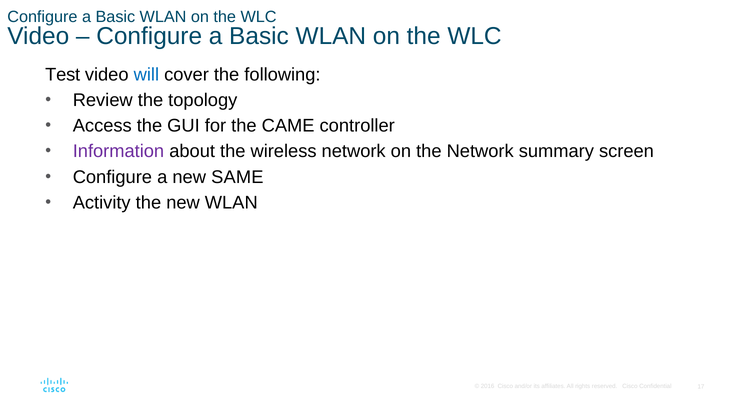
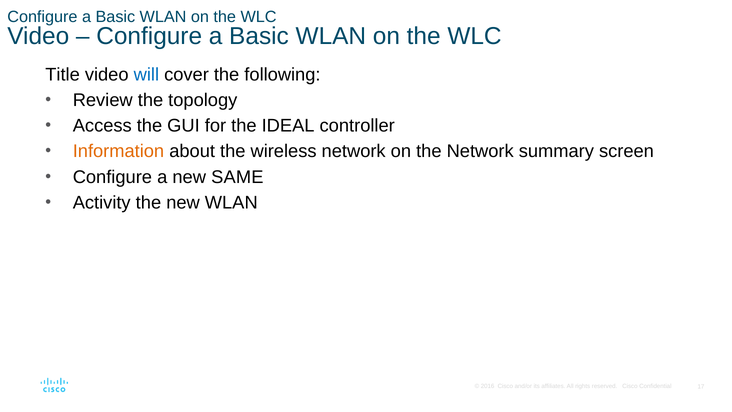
Test: Test -> Title (63, 75)
CAME: CAME -> IDEAL (288, 126)
Information colour: purple -> orange (118, 151)
